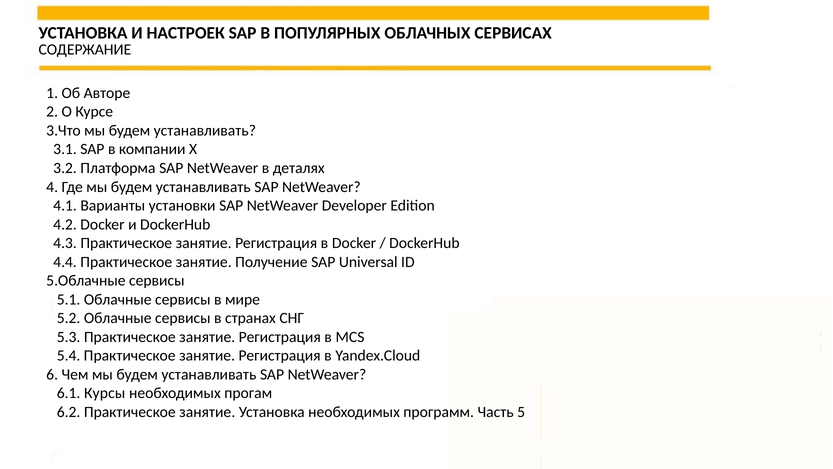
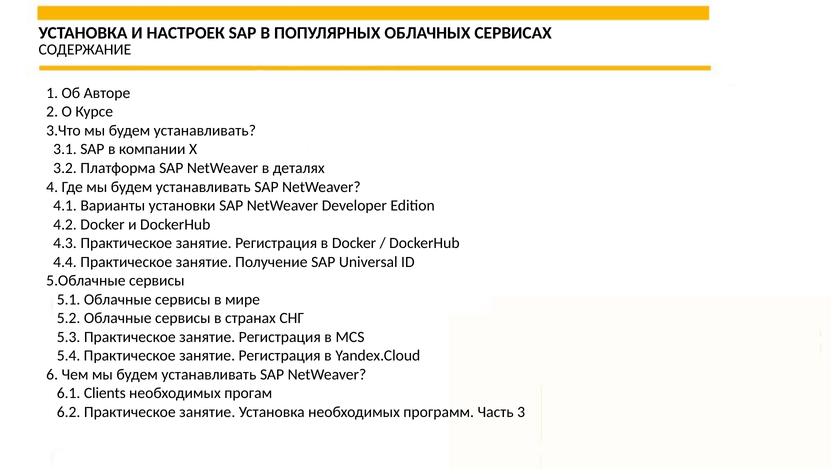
Курсы: Курсы -> Clients (105, 393)
5: 5 -> 3 (521, 412)
